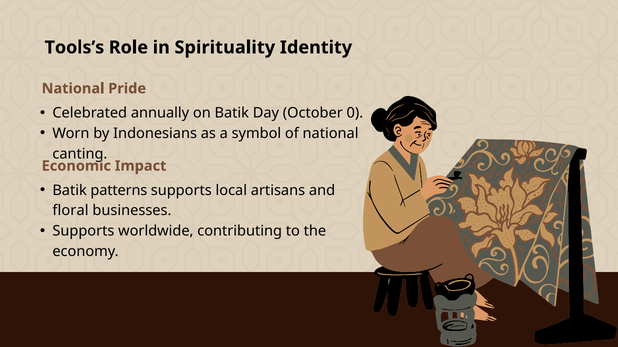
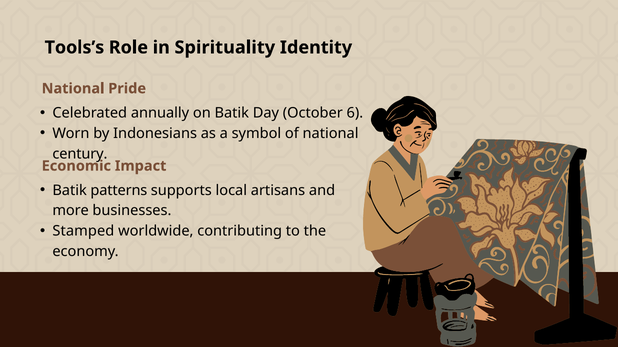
0: 0 -> 6 (355, 113)
canting: canting -> century (80, 154)
floral: floral -> more (71, 211)
Supports: Supports -> Stamped (83, 231)
